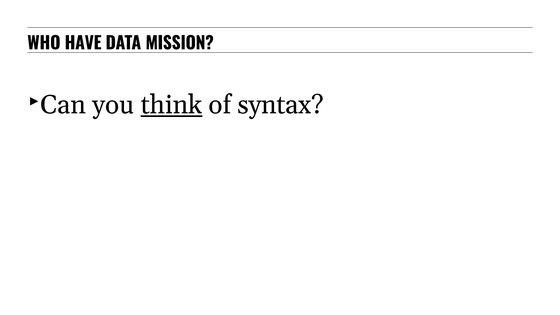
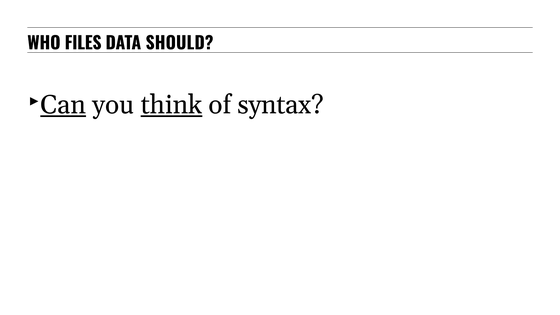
HAVE: HAVE -> FILES (83, 43)
MISSION: MISSION -> SHOULD (179, 43)
Can underline: none -> present (63, 105)
